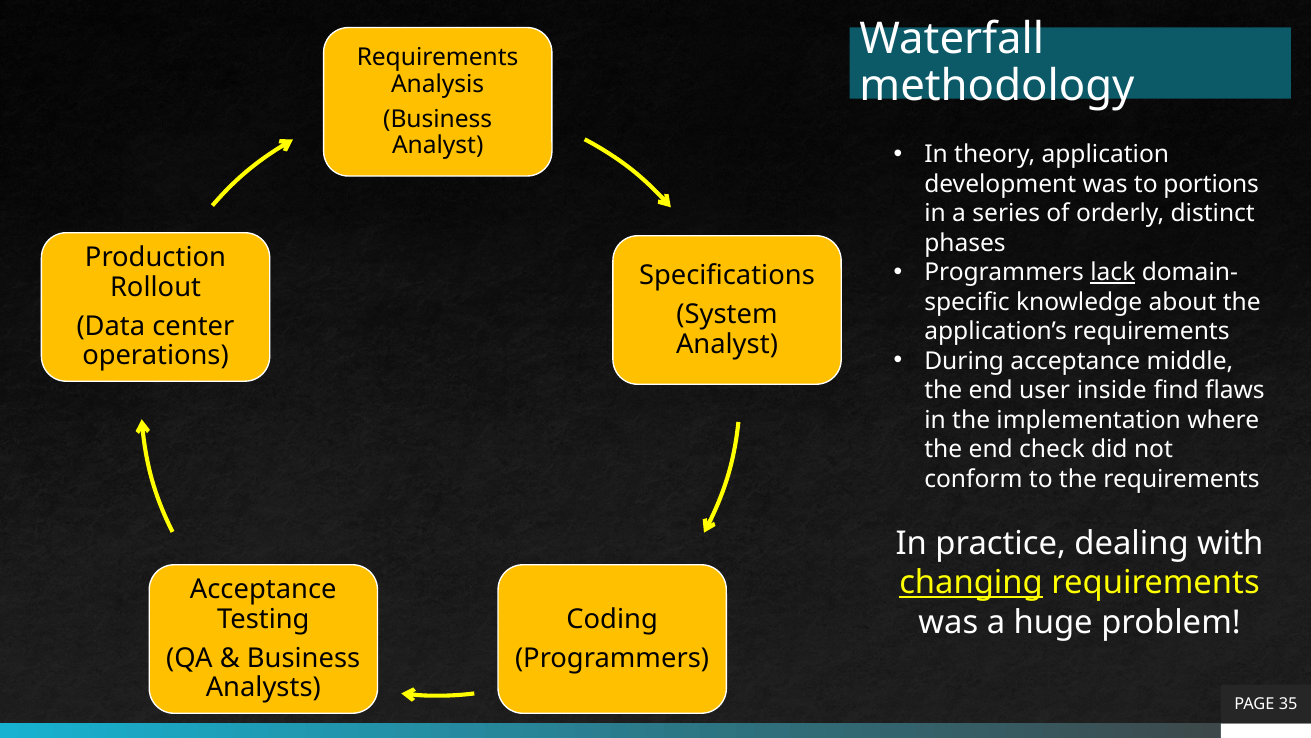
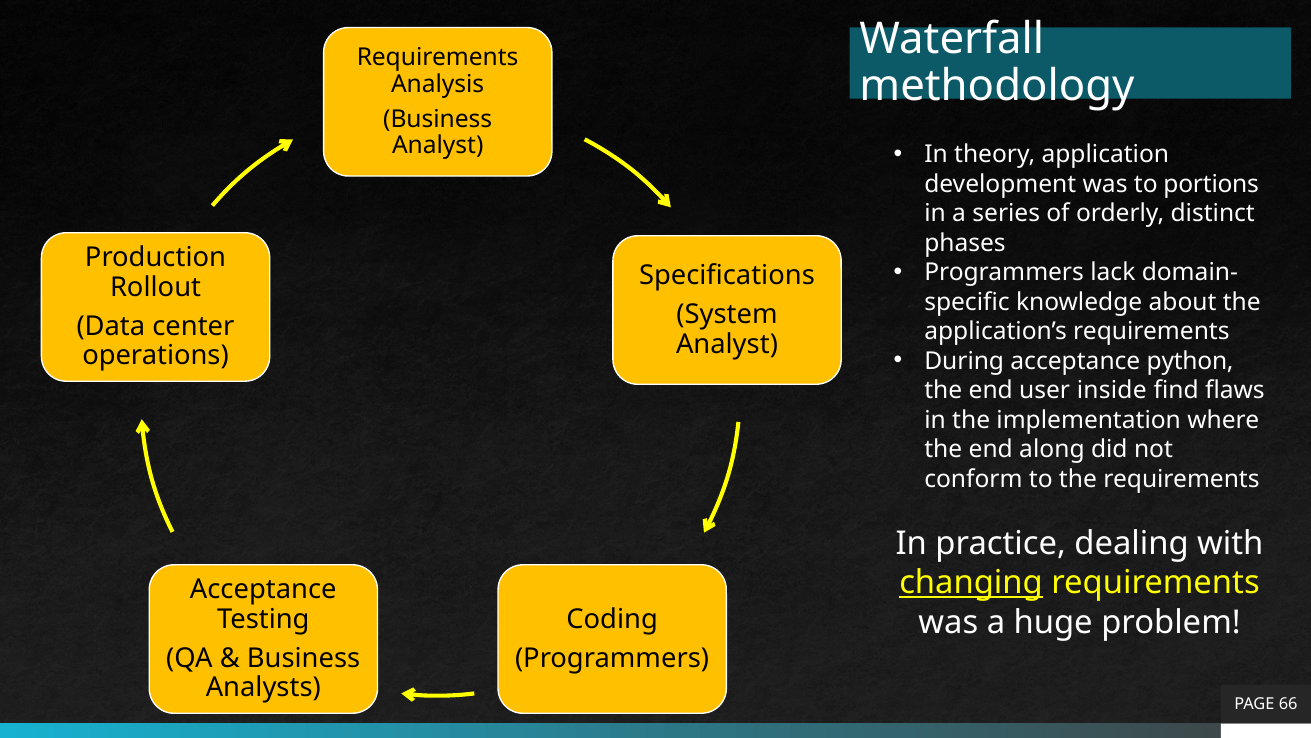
lack underline: present -> none (1113, 272)
middle: middle -> python (1190, 361)
check: check -> along (1052, 449)
35: 35 -> 66 (1288, 703)
